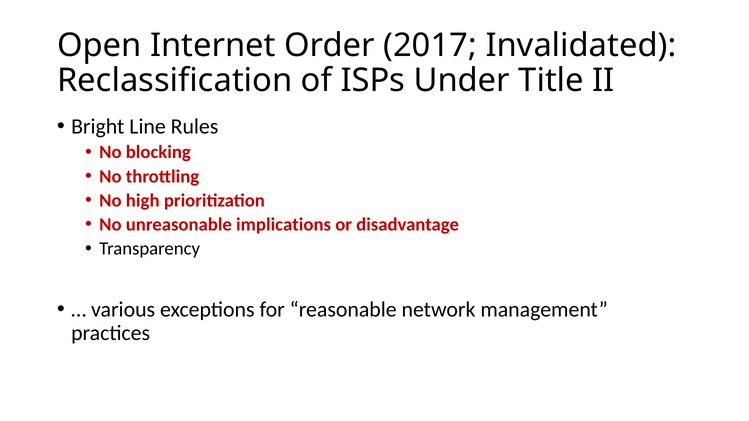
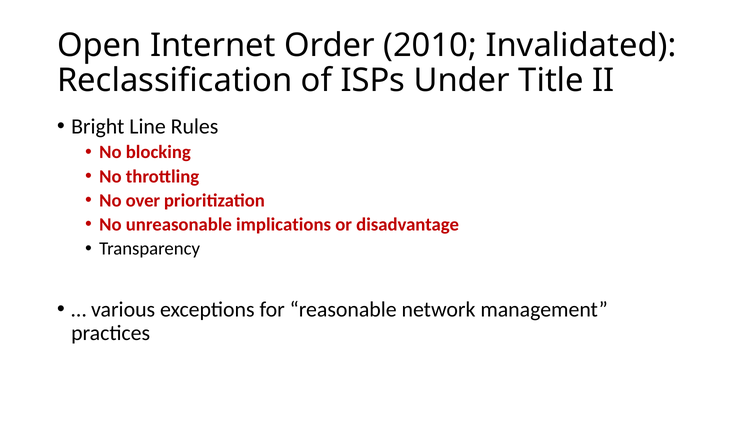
2017: 2017 -> 2010 (430, 45)
high: high -> over (143, 201)
